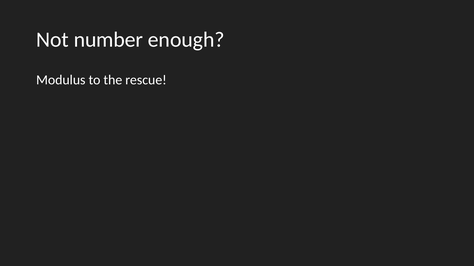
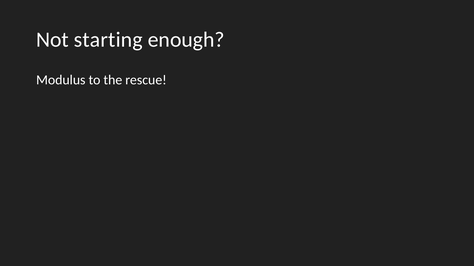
number: number -> starting (108, 40)
